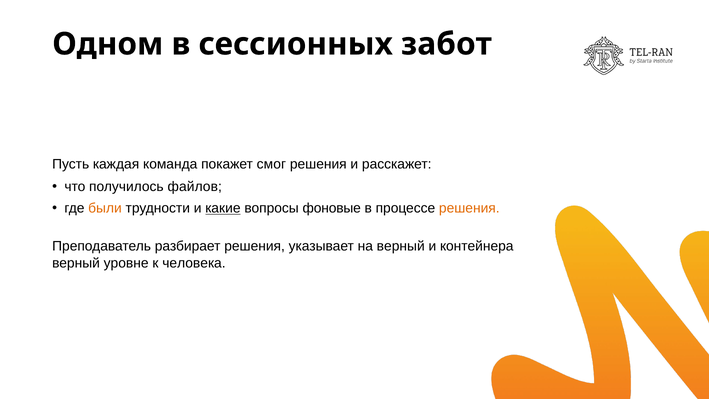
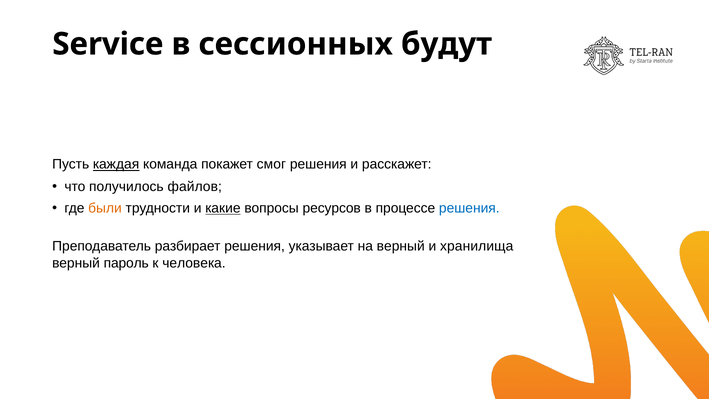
Одном: Одном -> Service (108, 44)
забот: забот -> будут (446, 44)
каждая underline: none -> present (116, 164)
фоновые: фоновые -> ресурсов (332, 208)
решения colour: orange -> blue (469, 208)
контейнера: контейнера -> хранилища (477, 246)
уровне: уровне -> пароль (126, 263)
